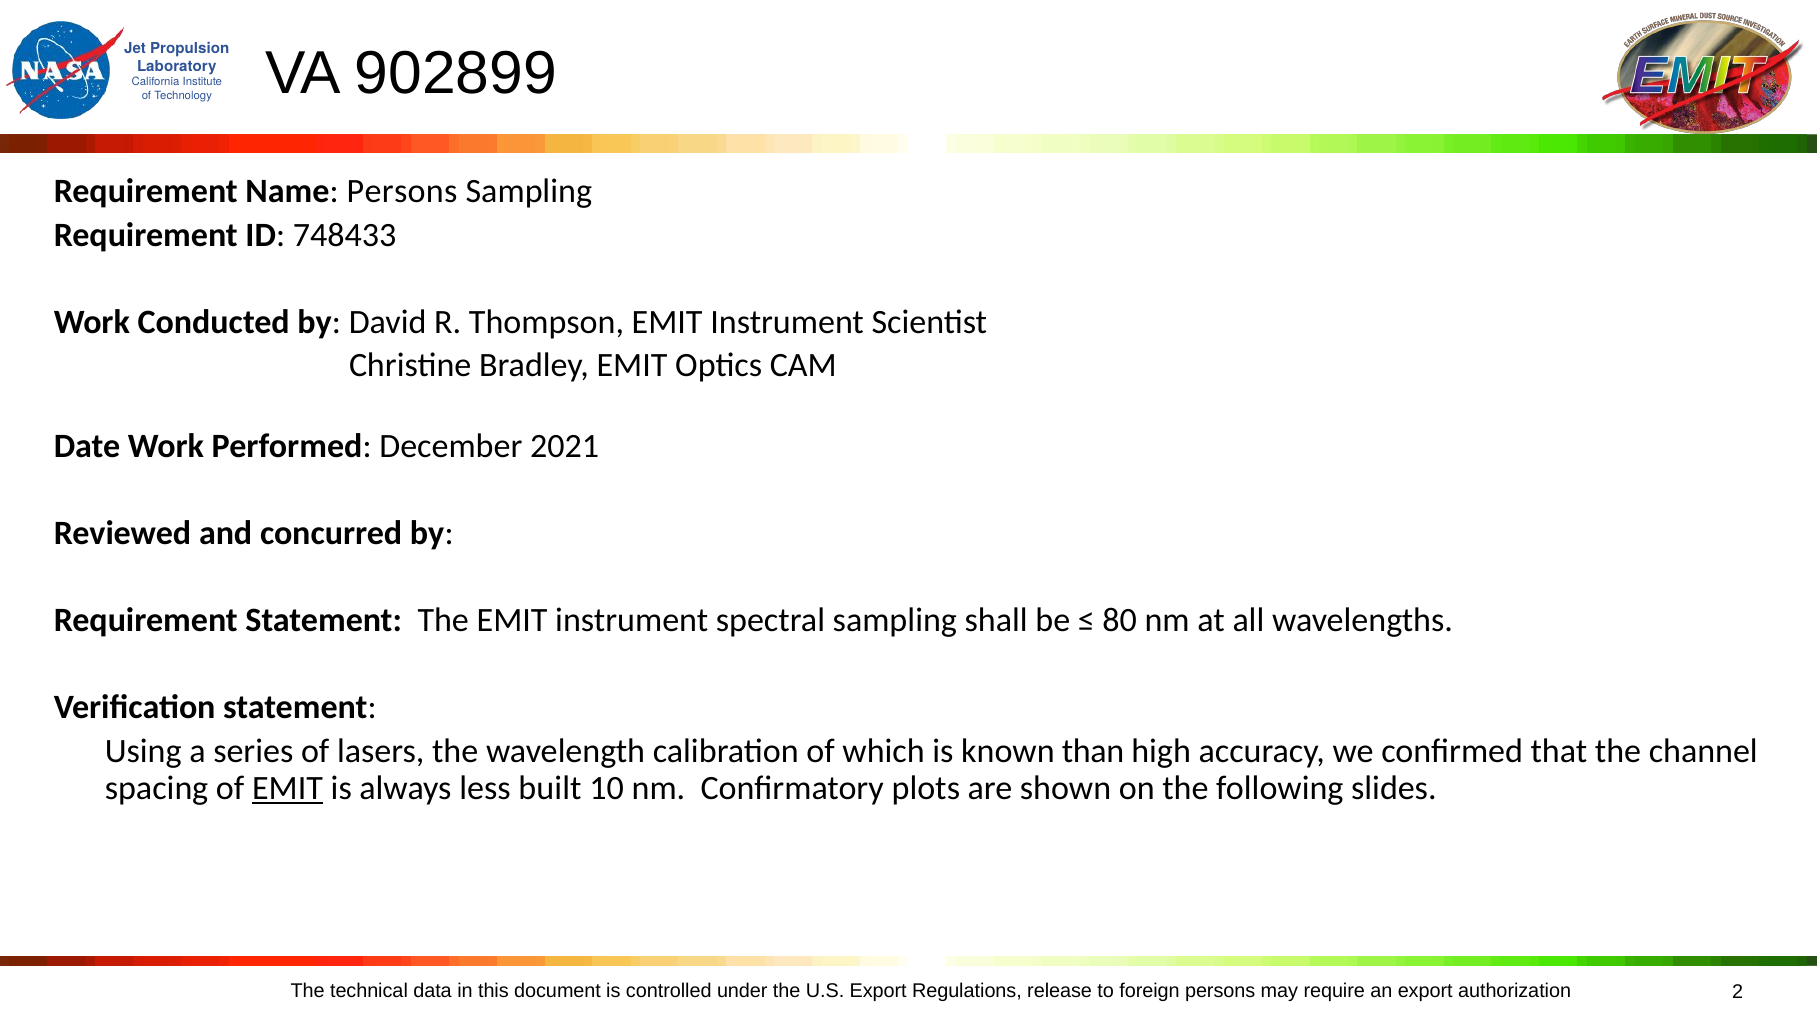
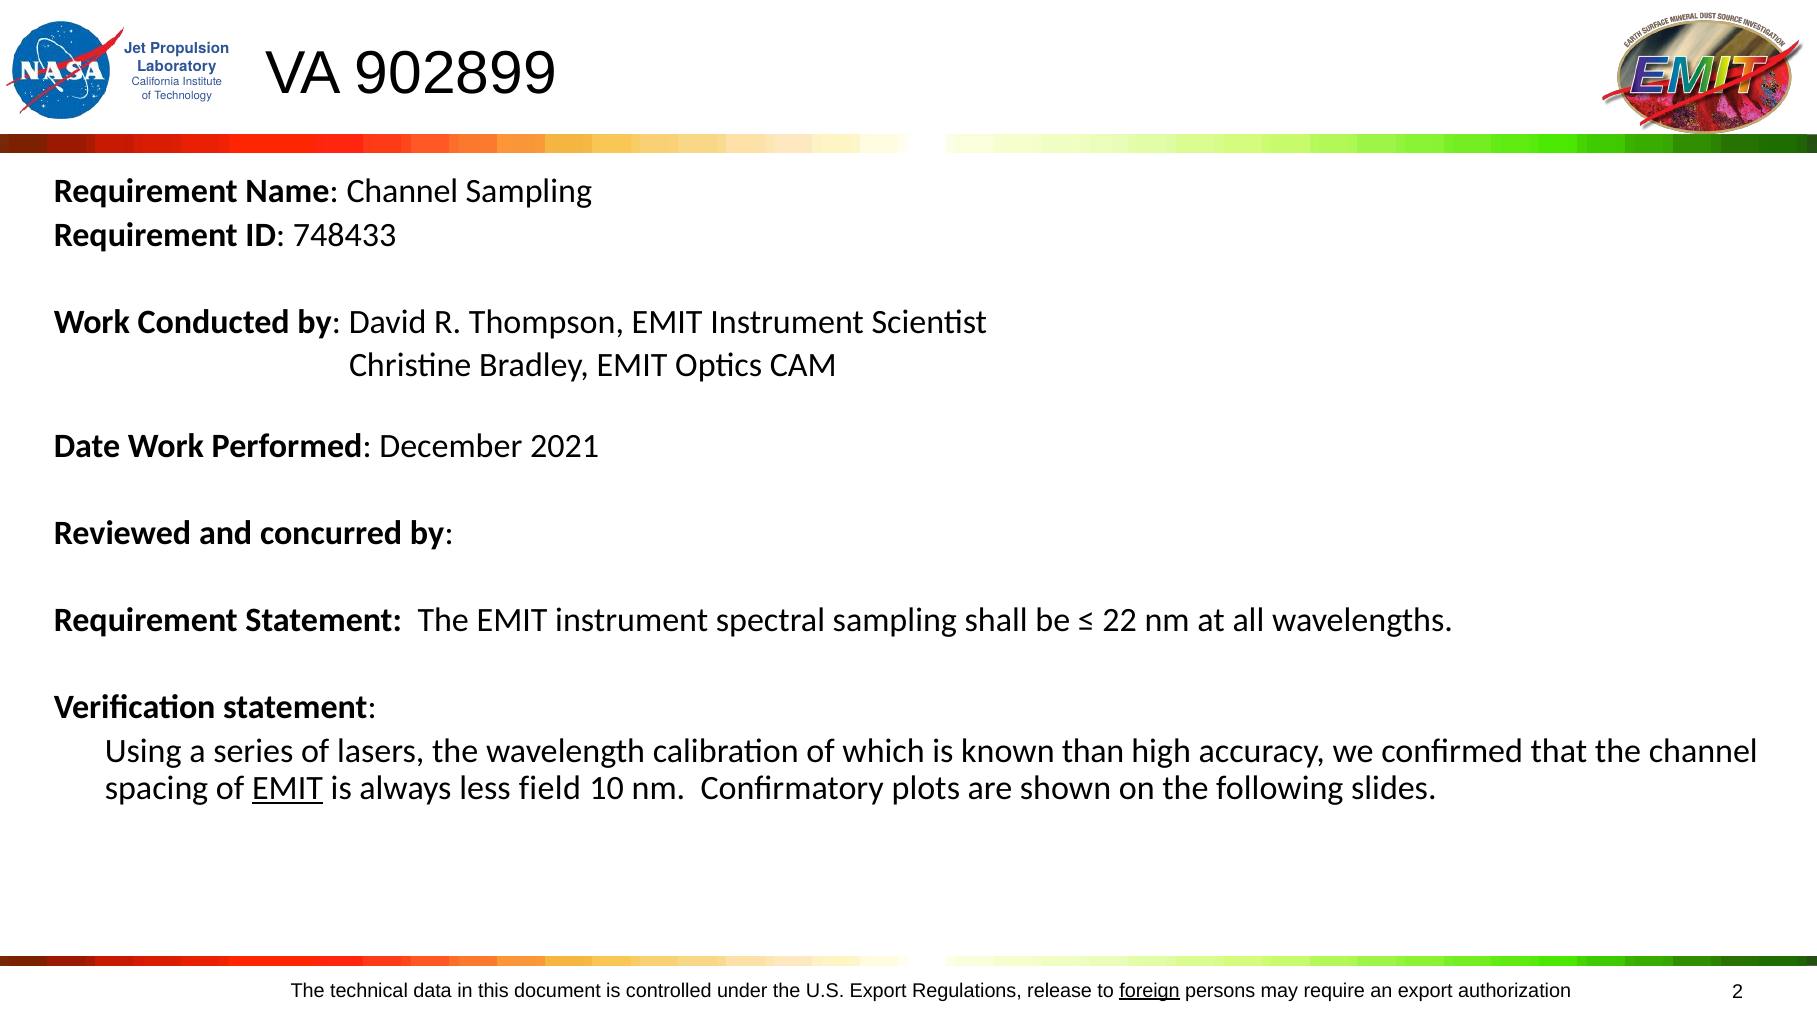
Name Persons: Persons -> Channel (402, 191)
80: 80 -> 22 (1120, 620)
built: built -> field (550, 788)
foreign underline: none -> present (1150, 991)
